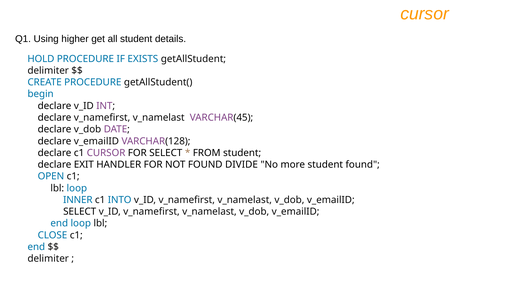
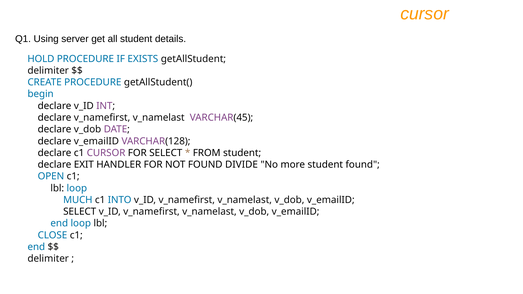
higher: higher -> server (75, 39)
INNER: INNER -> MUCH (78, 200)
